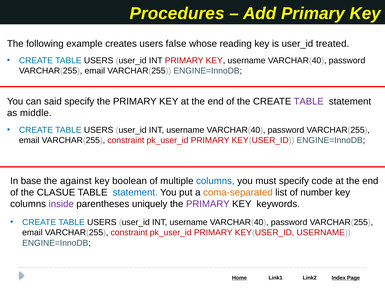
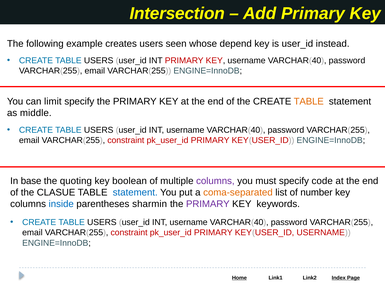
Procedures: Procedures -> Intersection (177, 13)
false: false -> seen (176, 44)
reading: reading -> depend (236, 44)
treated: treated -> instead (333, 44)
said: said -> limit (53, 101)
TABLE colour: purple -> orange (309, 101)
against: against -> quoting (76, 181)
columns colour: blue -> purple (215, 181)
inside colour: purple -> blue (61, 204)
uniquely: uniquely -> sharmin (150, 204)
